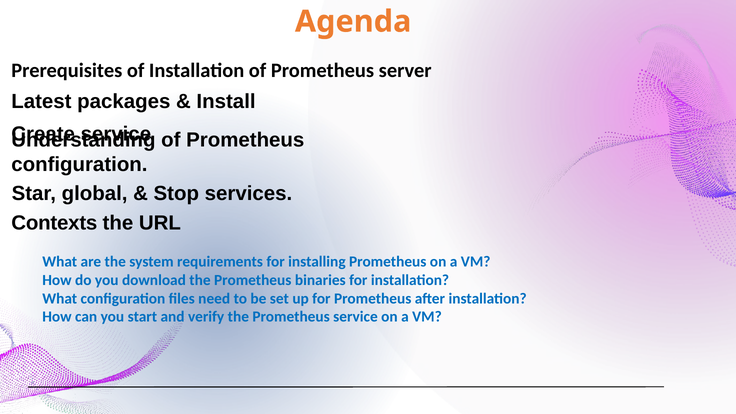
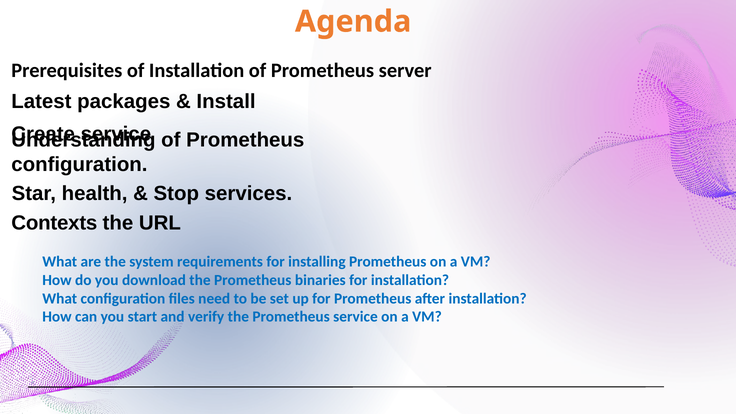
global: global -> health (95, 193)
